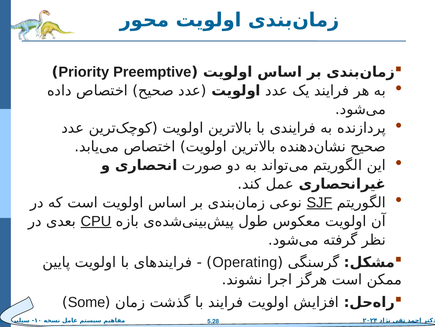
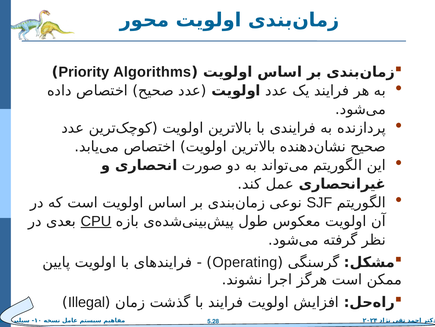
Preemptive: Preemptive -> Algorithms (152, 72)
SJF underline: present -> none (319, 202)
Some: Some -> Illegal (87, 302)
